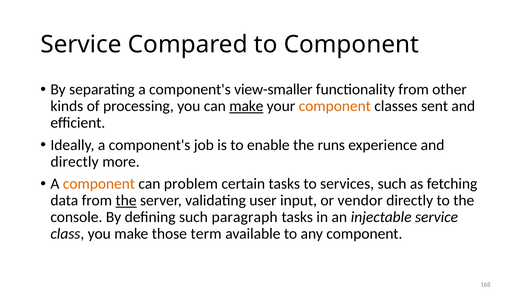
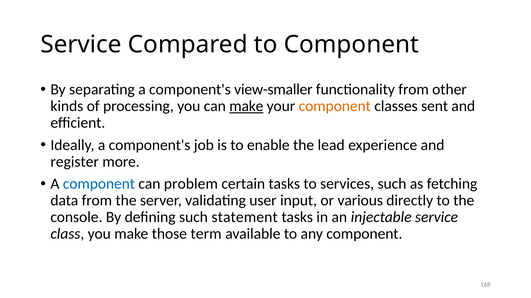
runs: runs -> lead (331, 145)
directly: directly -> register (75, 162)
component colour: orange -> blue (99, 184)
the underline: present -> none (126, 201)
vendor: vendor -> various (360, 201)
paragraph: paragraph -> statement (245, 218)
